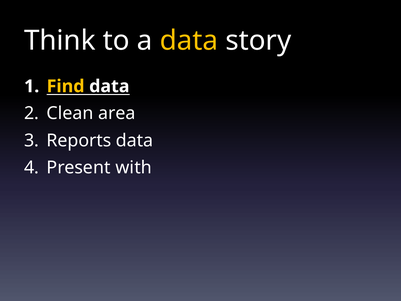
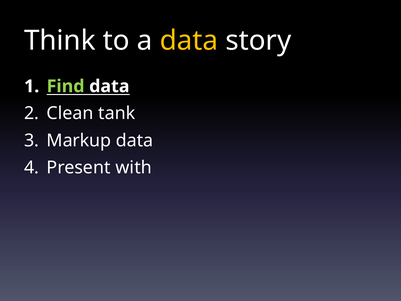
Find colour: yellow -> light green (66, 86)
area: area -> tank (117, 113)
Reports: Reports -> Markup (79, 140)
